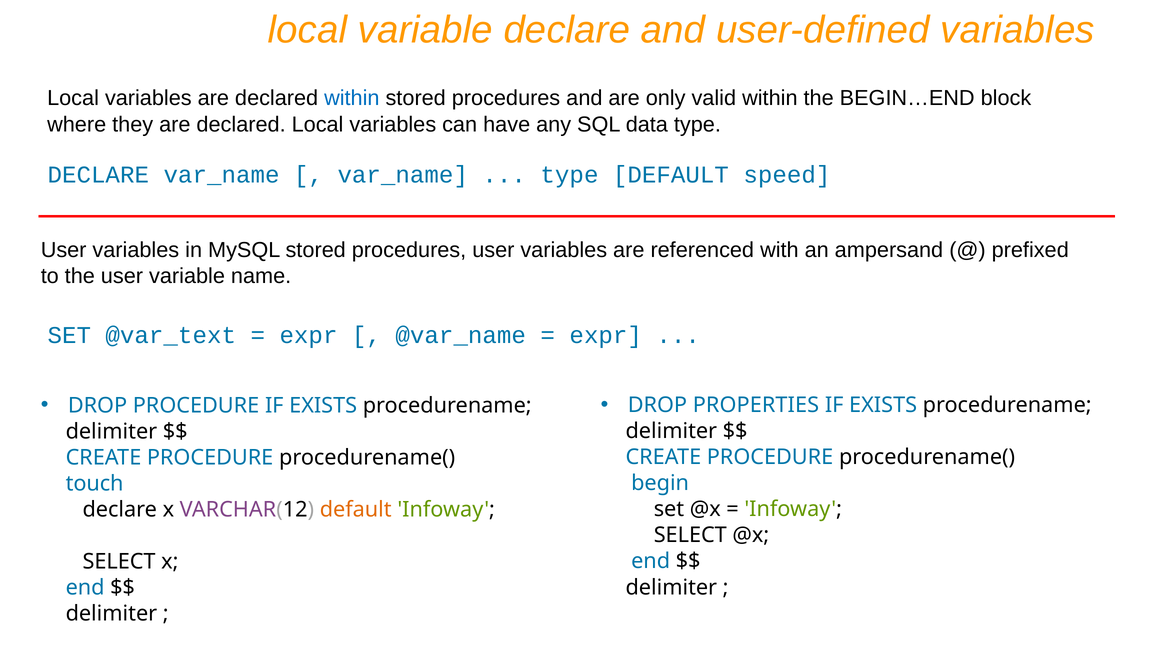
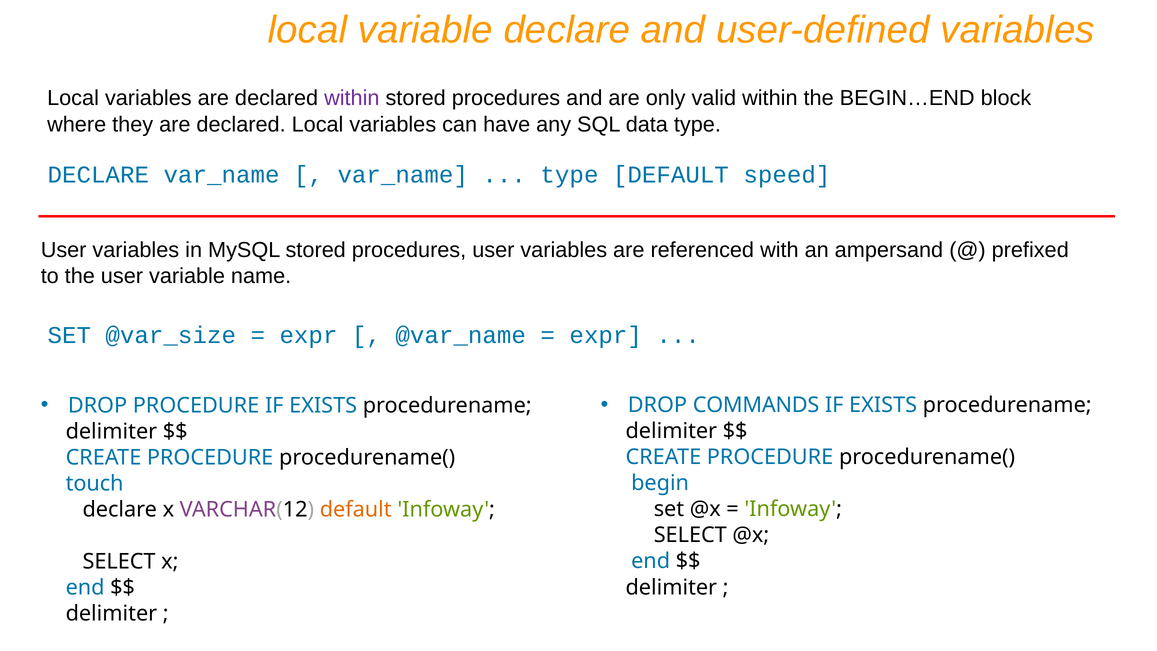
within colour: blue -> purple (352, 98)
@var_text: @var_text -> @var_size (171, 335)
PROPERTIES: PROPERTIES -> COMMANDS (756, 405)
